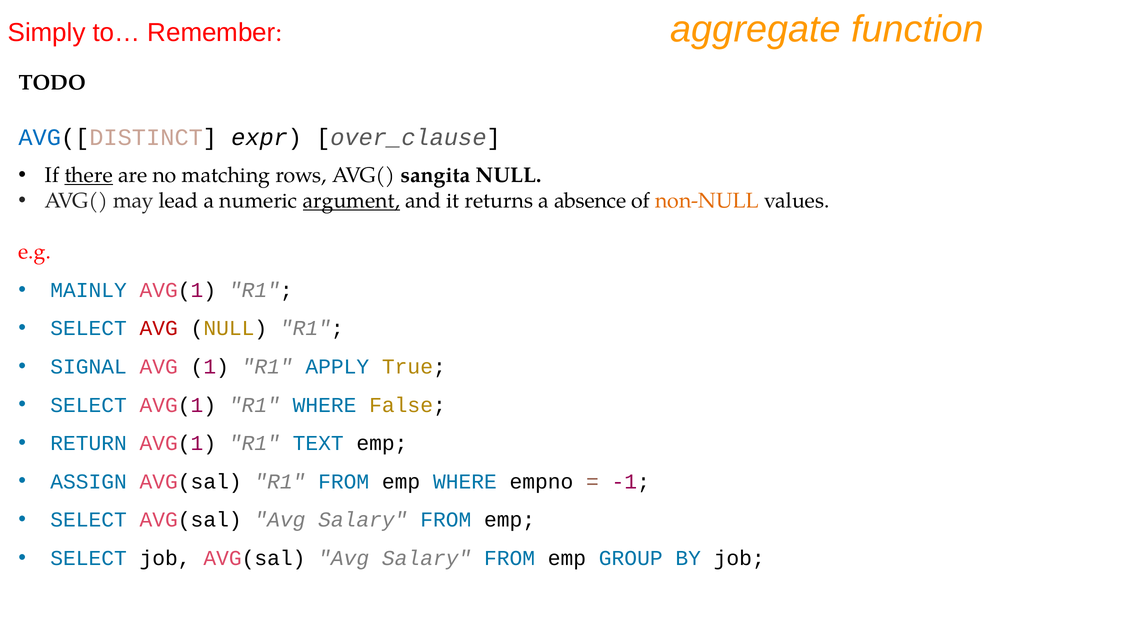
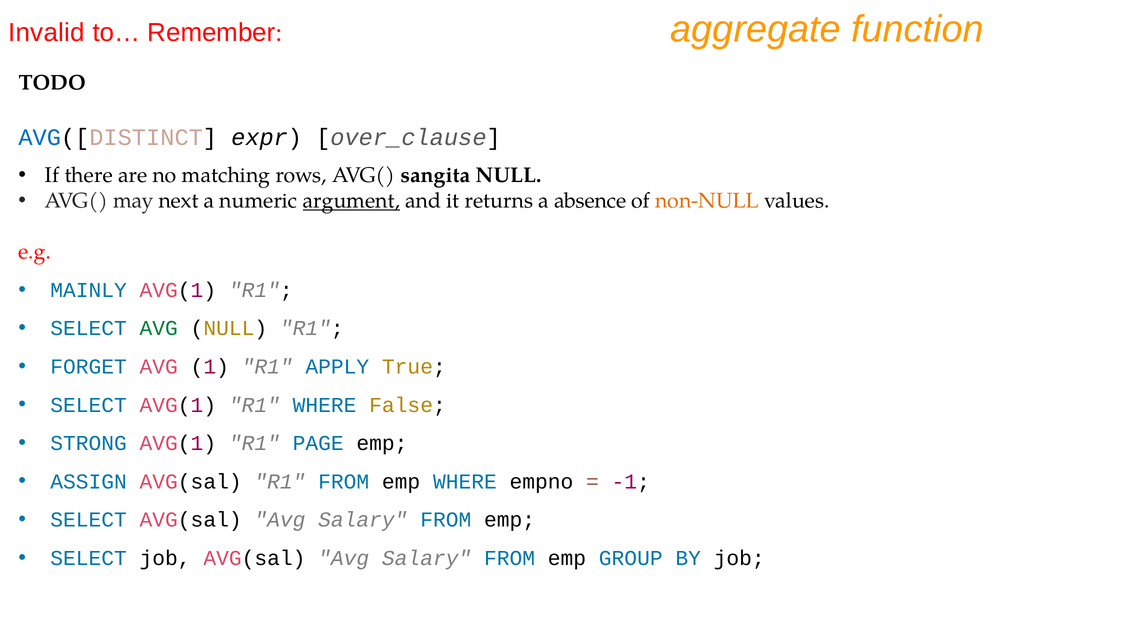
Simply: Simply -> Invalid (46, 32)
there underline: present -> none (89, 175)
lead: lead -> next (179, 201)
AVG colour: red -> green (159, 328)
SIGNAL: SIGNAL -> FORGET (89, 367)
RETURN: RETURN -> STRONG (89, 443)
TEXT: TEXT -> PAGE (318, 443)
